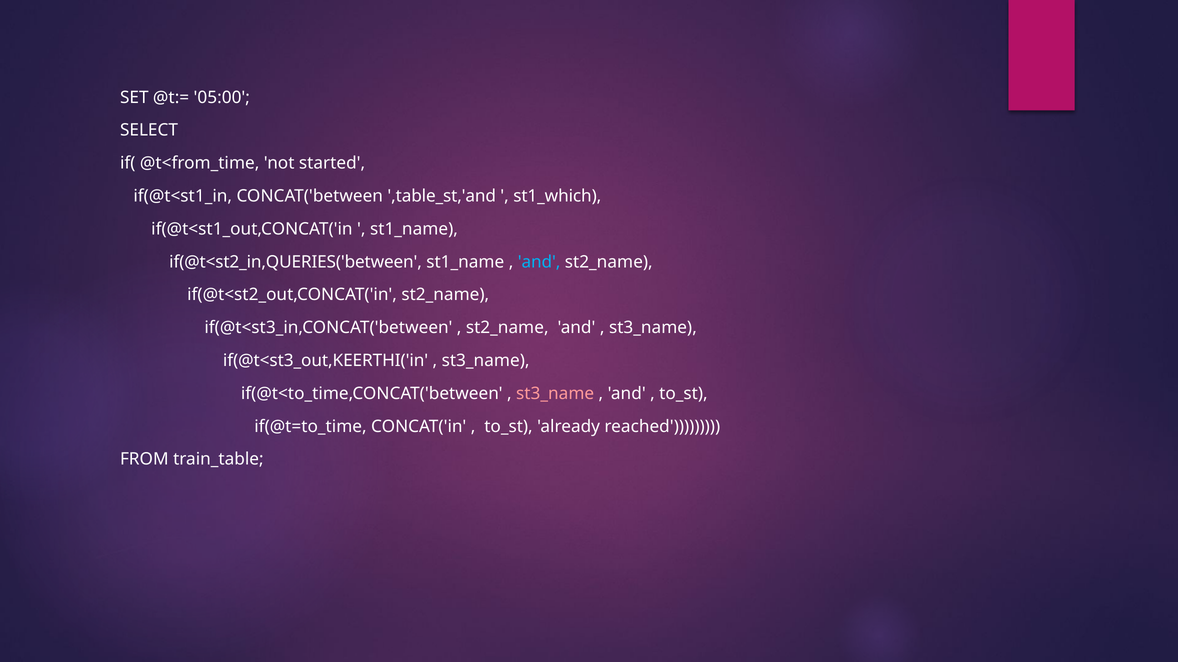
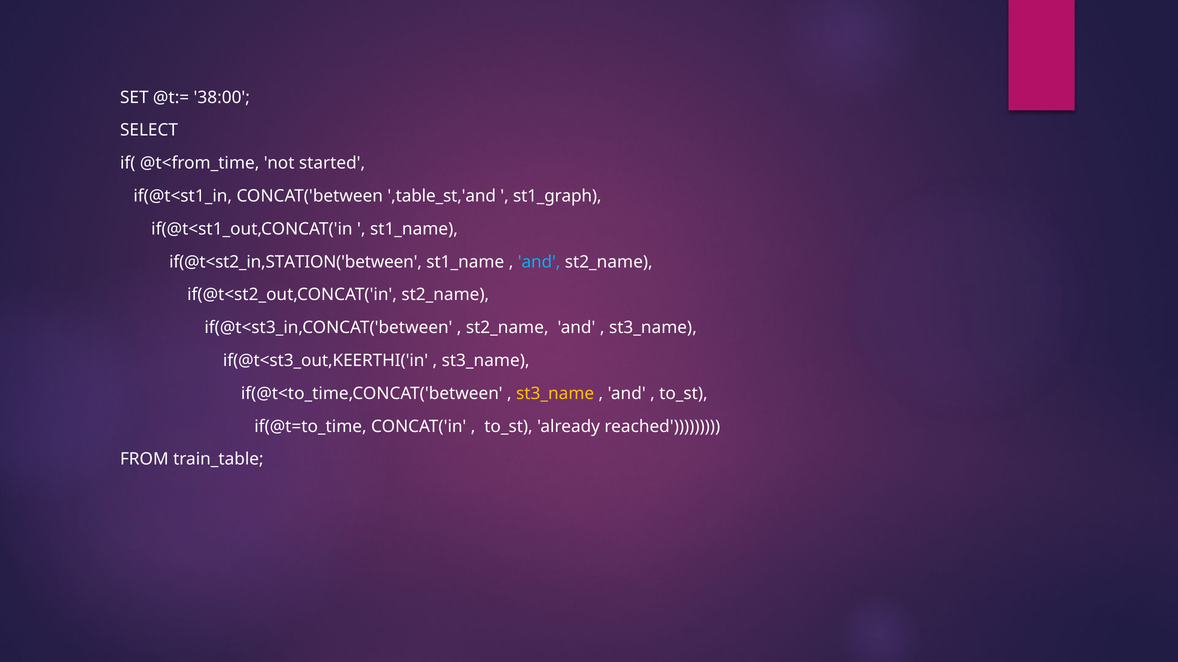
05:00: 05:00 -> 38:00 (222, 97)
st1_which: st1_which -> st1_graph (557, 196)
if(@t<st2_in,QUERIES('between: if(@t<st2_in,QUERIES('between -> if(@t<st2_in,STATION('between (296, 262)
st3_name colour: pink -> yellow (555, 394)
